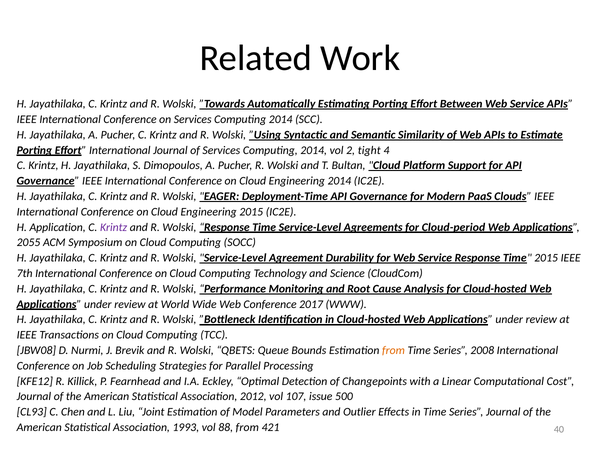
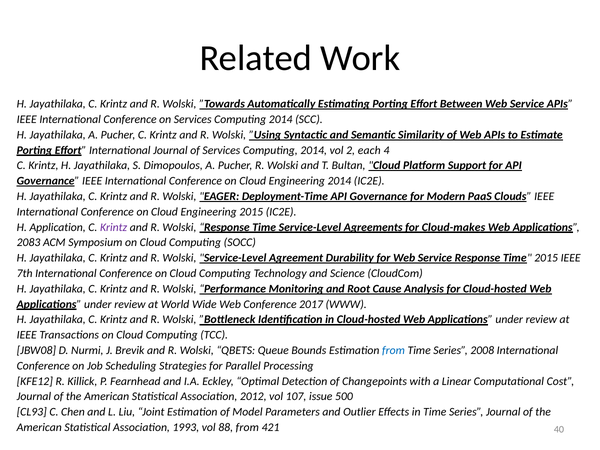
tight: tight -> each (369, 150)
Cloud-period: Cloud-period -> Cloud-makes (454, 227)
2055: 2055 -> 2083 (29, 243)
from colour: orange -> blue (393, 350)
